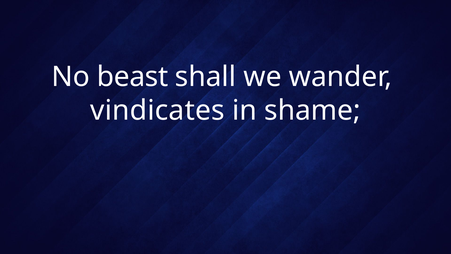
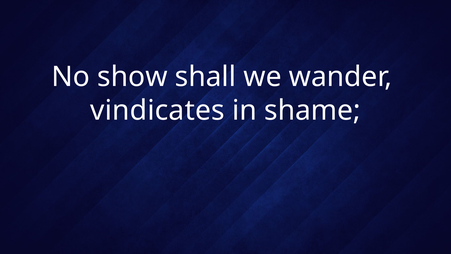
beast: beast -> show (132, 77)
